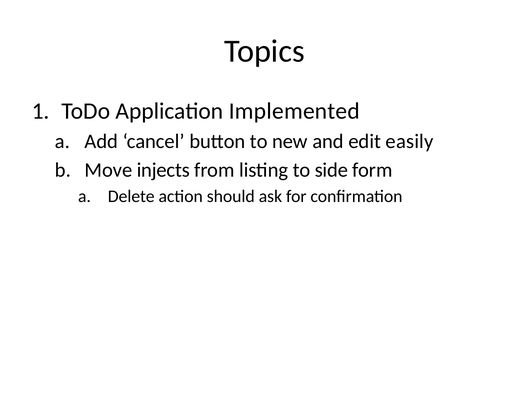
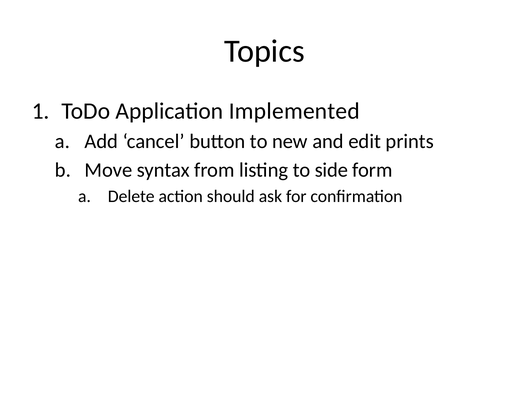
easily: easily -> prints (410, 141)
injects: injects -> syntax (163, 170)
